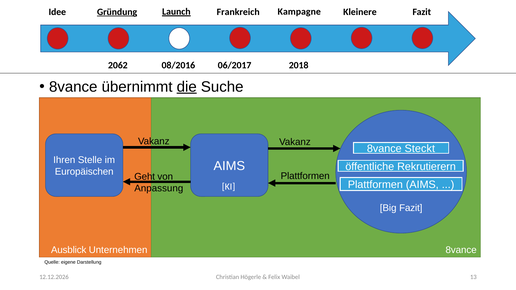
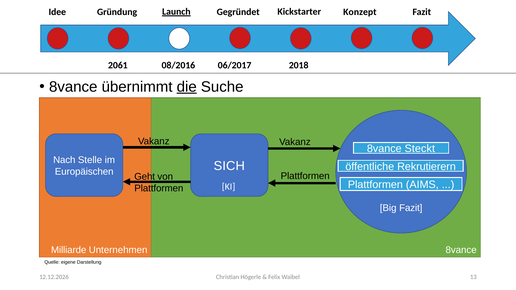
Kampagne: Kampagne -> Kickstarter (299, 12)
Gründung underline: present -> none (117, 12)
Frankreich: Frankreich -> Gegründet (238, 12)
Kleinere: Kleinere -> Konzept (360, 12)
2062: 2062 -> 2061 (118, 65)
Ihren: Ihren -> Nach (64, 160)
AIMS: AIMS -> SICH (229, 166)
Anpassung: Anpassung -> Plattformen (159, 188)
Ausblick: Ausblick -> Milliarde (69, 250)
